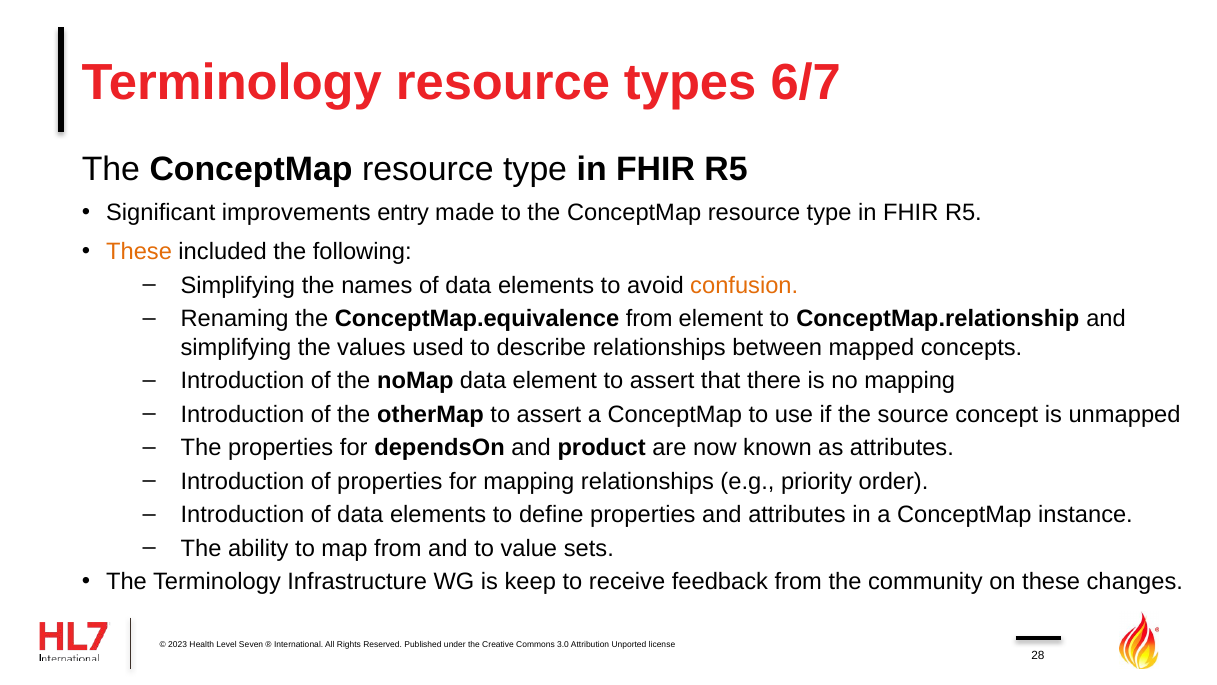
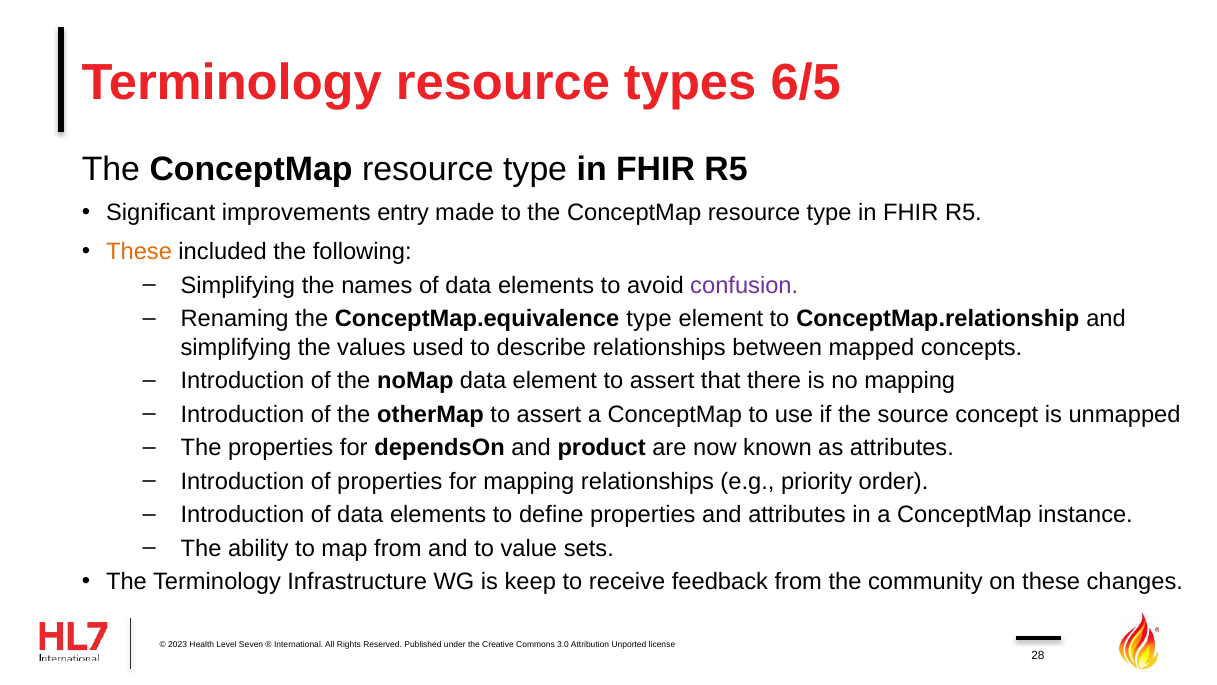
6/7: 6/7 -> 6/5 (806, 83)
confusion colour: orange -> purple (744, 285)
ConceptMap.equivalence from: from -> type (649, 319)
